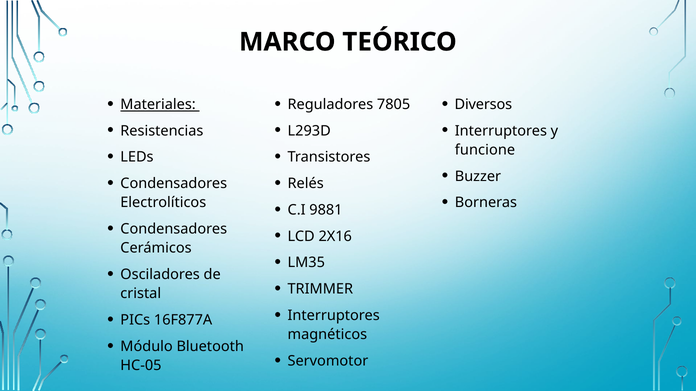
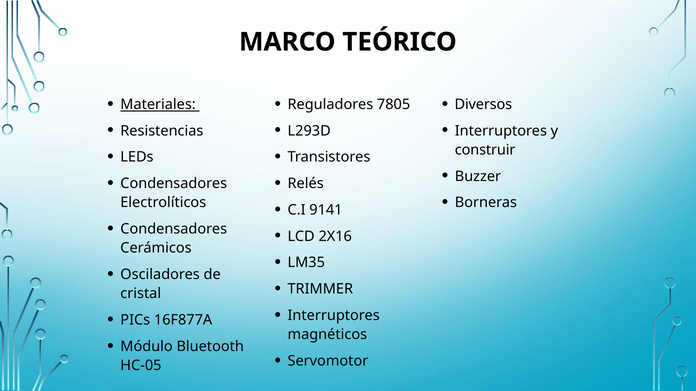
funcione: funcione -> construir (485, 150)
9881: 9881 -> 9141 (326, 210)
